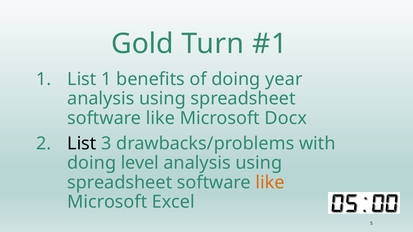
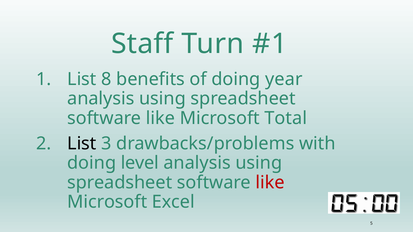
Gold: Gold -> Staff (142, 44)
List 1: 1 -> 8 (106, 79)
Docx: Docx -> Total (286, 118)
like colour: orange -> red (270, 183)
